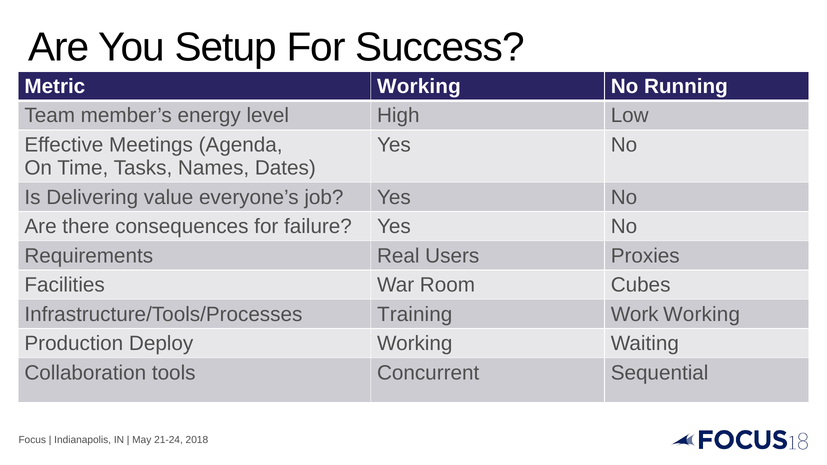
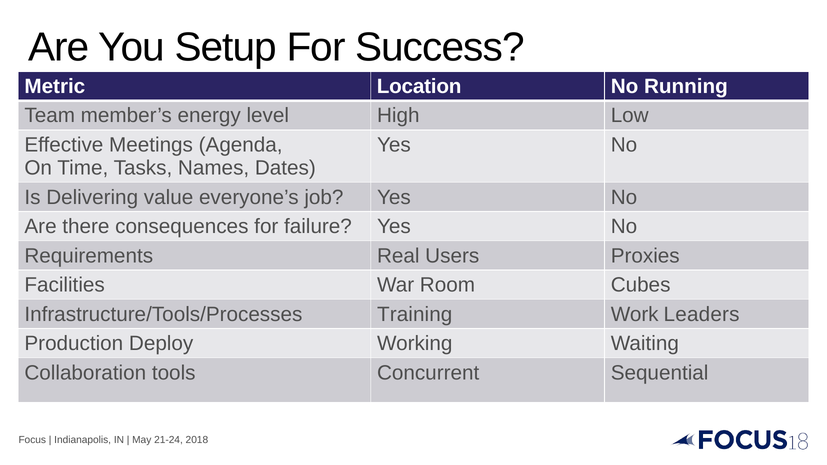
Metric Working: Working -> Location (419, 86)
Work Working: Working -> Leaders (702, 314)
